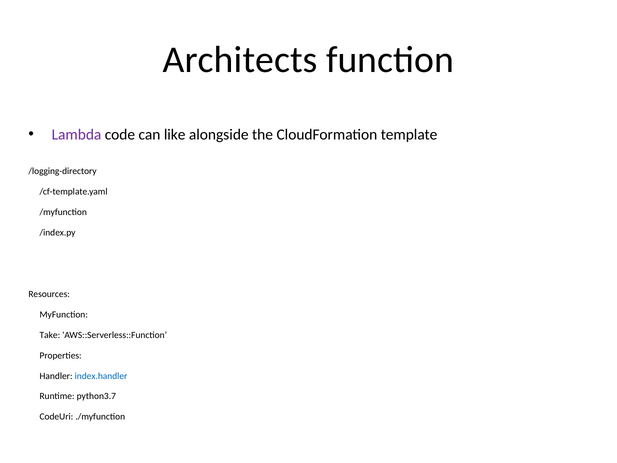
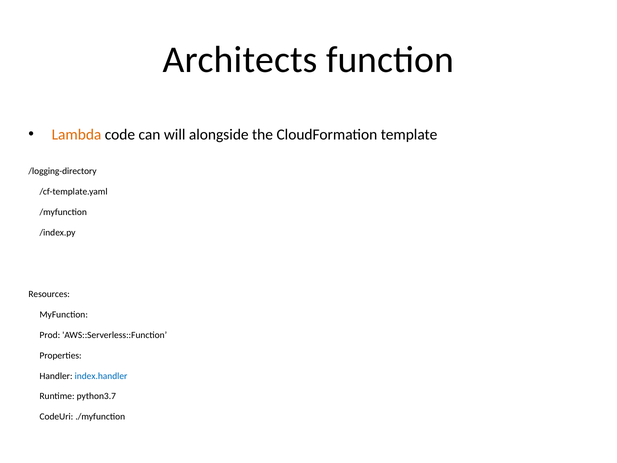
Lambda colour: purple -> orange (76, 134)
like: like -> will (175, 134)
Take: Take -> Prod (50, 335)
